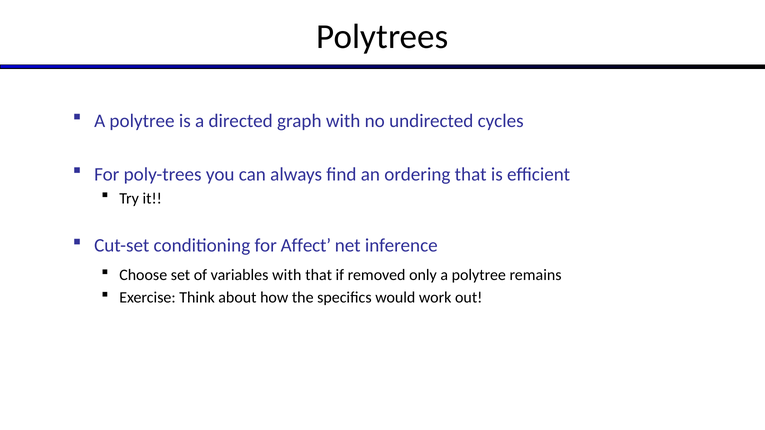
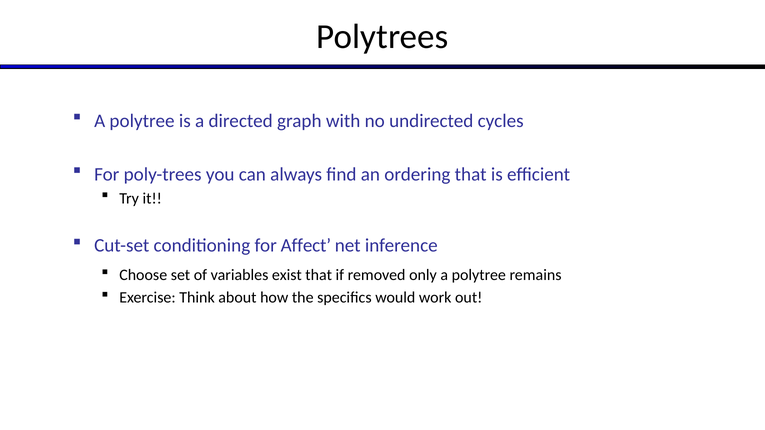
variables with: with -> exist (287, 275)
